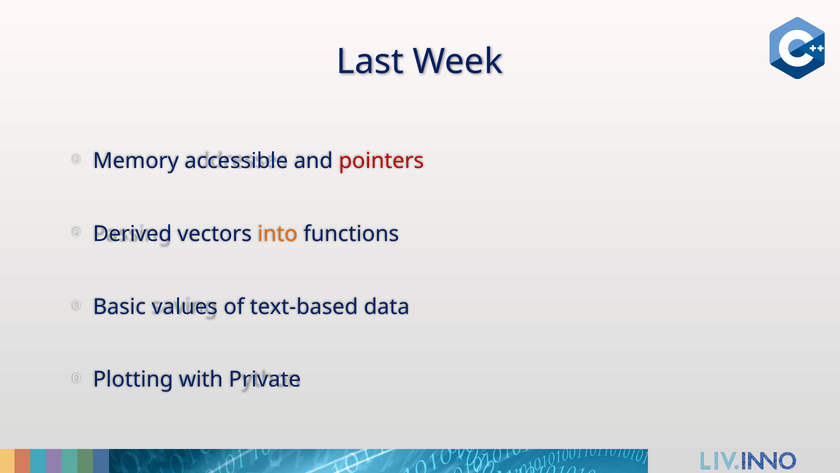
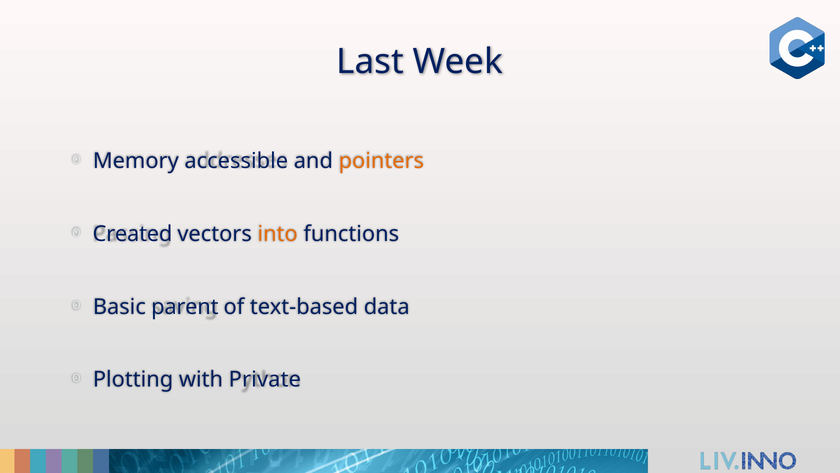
pointers colour: red -> orange (381, 161)
Derived: Derived -> Created (132, 234)
values: values -> parent (185, 307)
